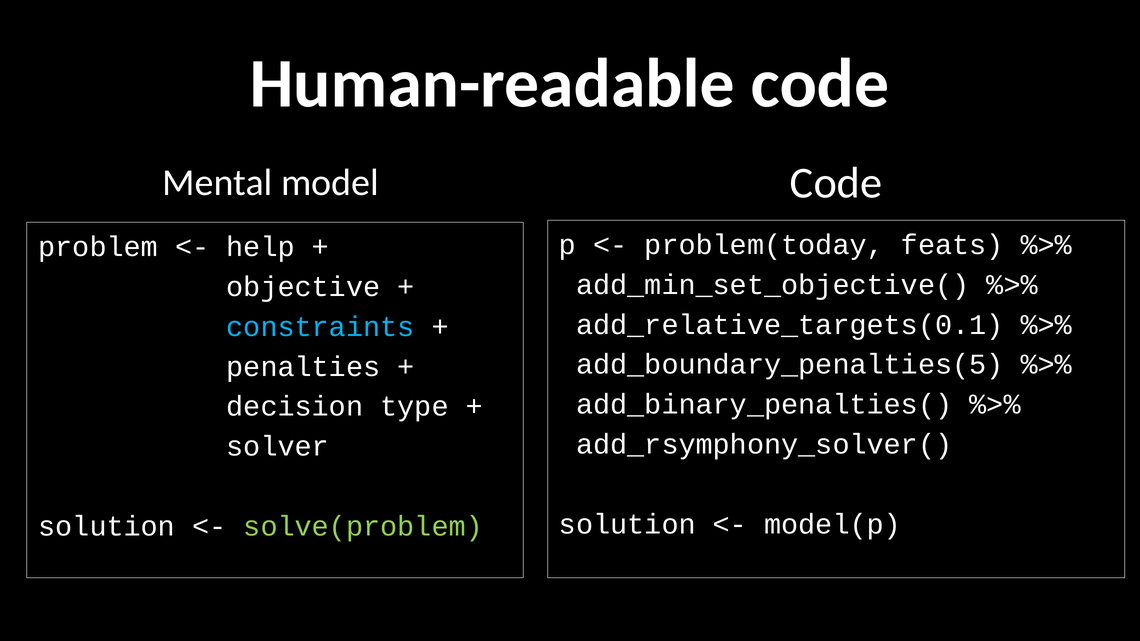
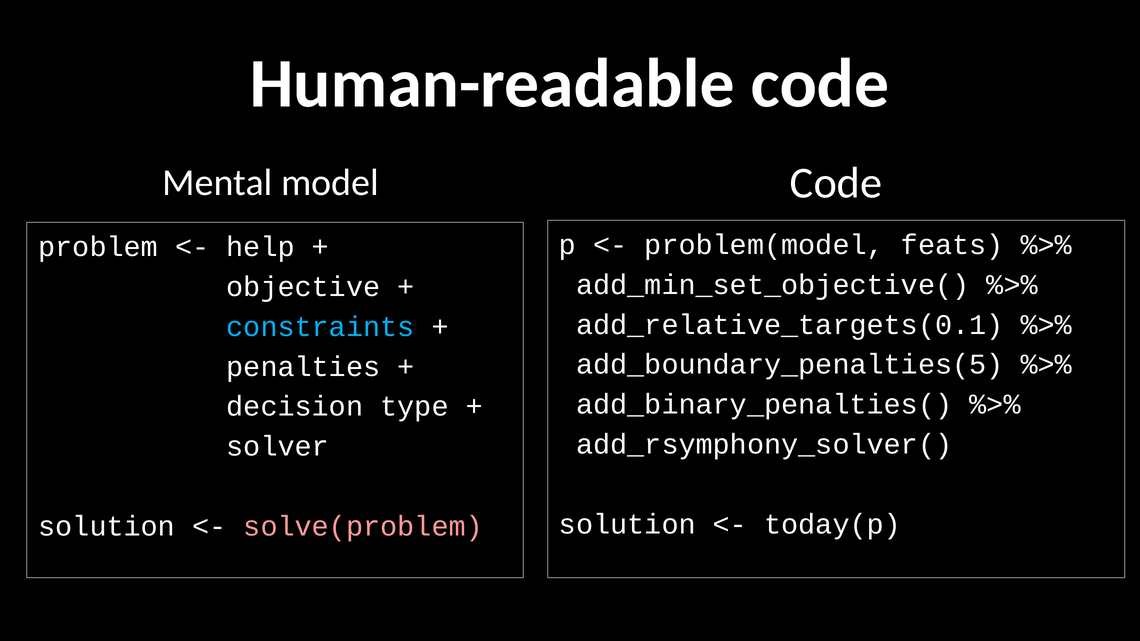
problem(today: problem(today -> problem(model (764, 245)
model(p: model(p -> today(p (833, 524)
solve(problem colour: light green -> pink (363, 526)
